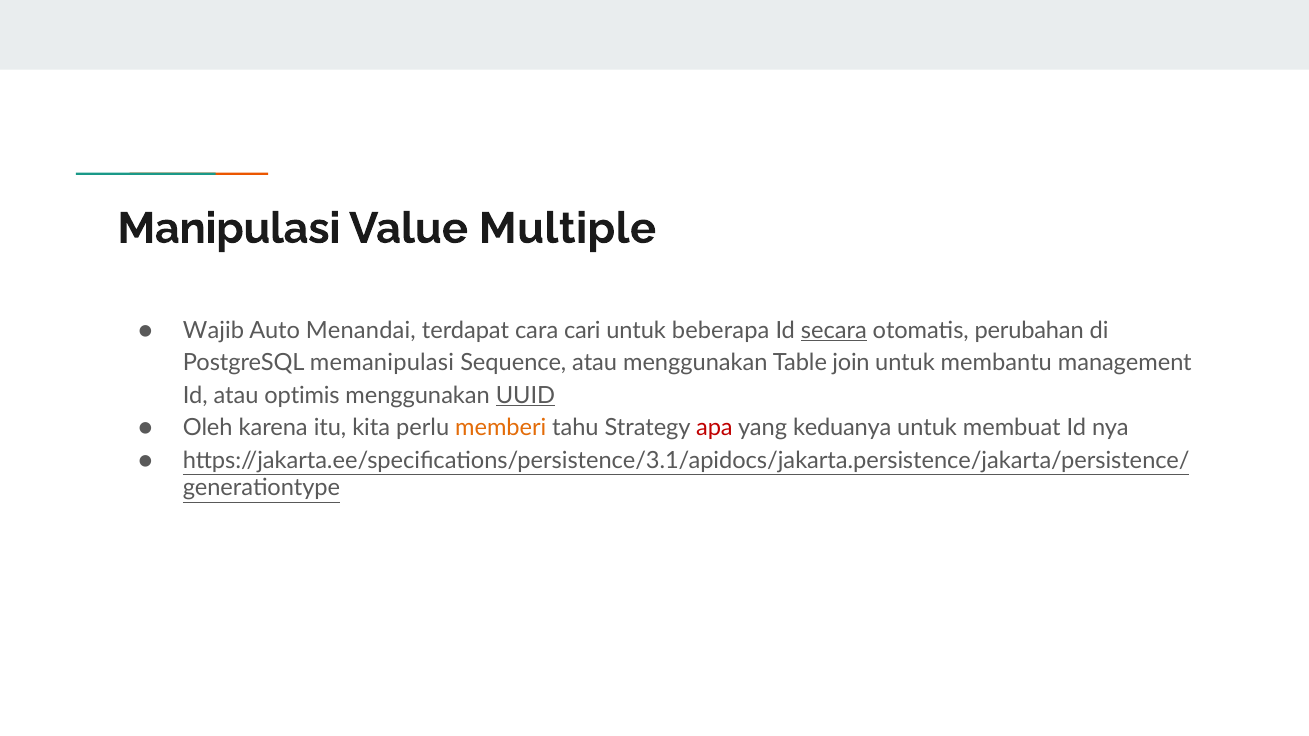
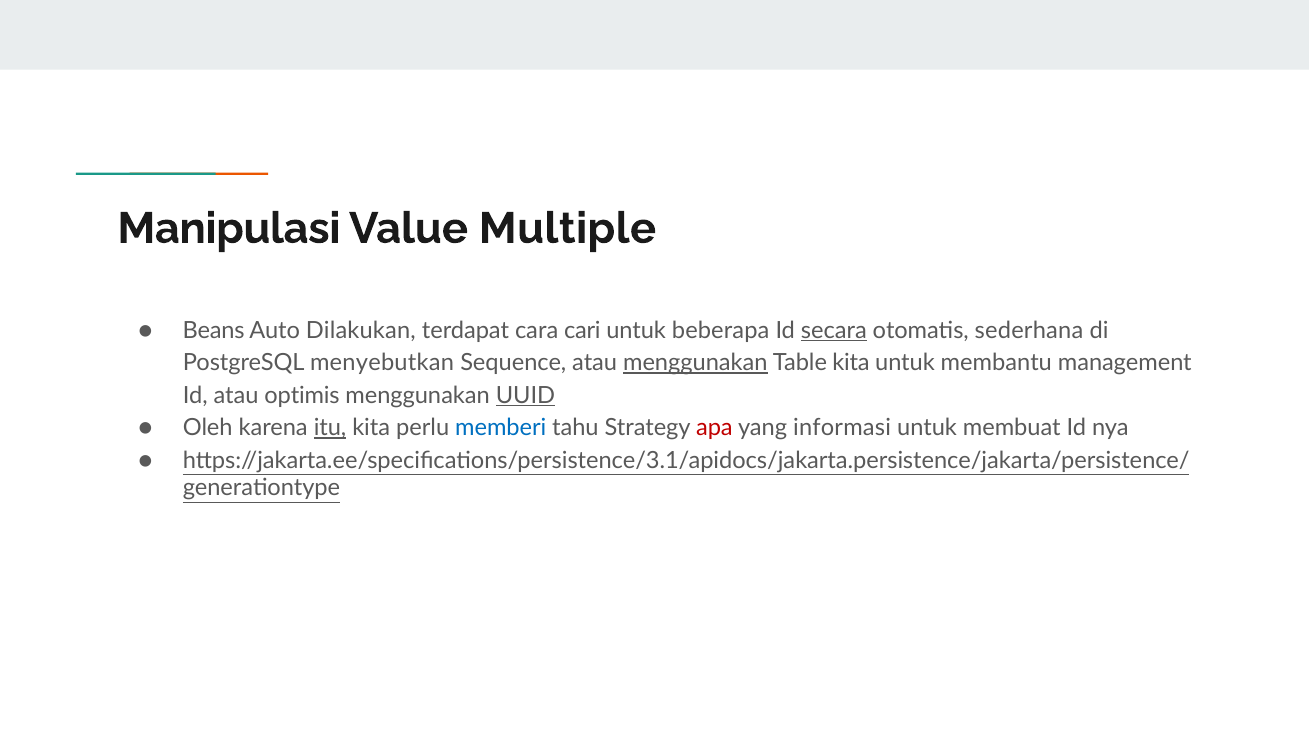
Wajib: Wajib -> Beans (214, 330)
Menandai: Menandai -> Dilakukan (361, 330)
perubahan: perubahan -> sederhana (1029, 330)
memanipulasi: memanipulasi -> menyebutkan (382, 363)
menggunakan underline: none -> present (695, 363)
Table join: join -> kita (851, 363)
itu underline: none -> present (330, 428)
memberi colour: orange -> blue (501, 428)
keduanya: keduanya -> informasi (842, 428)
